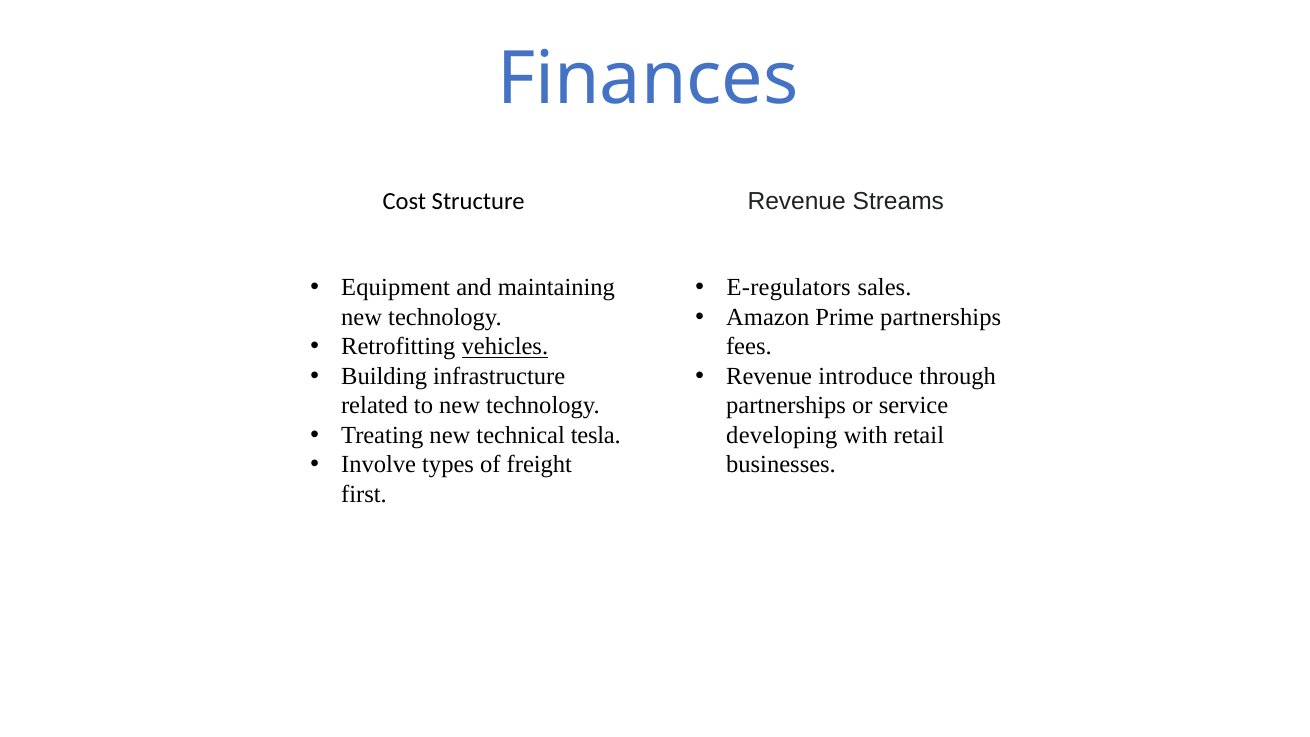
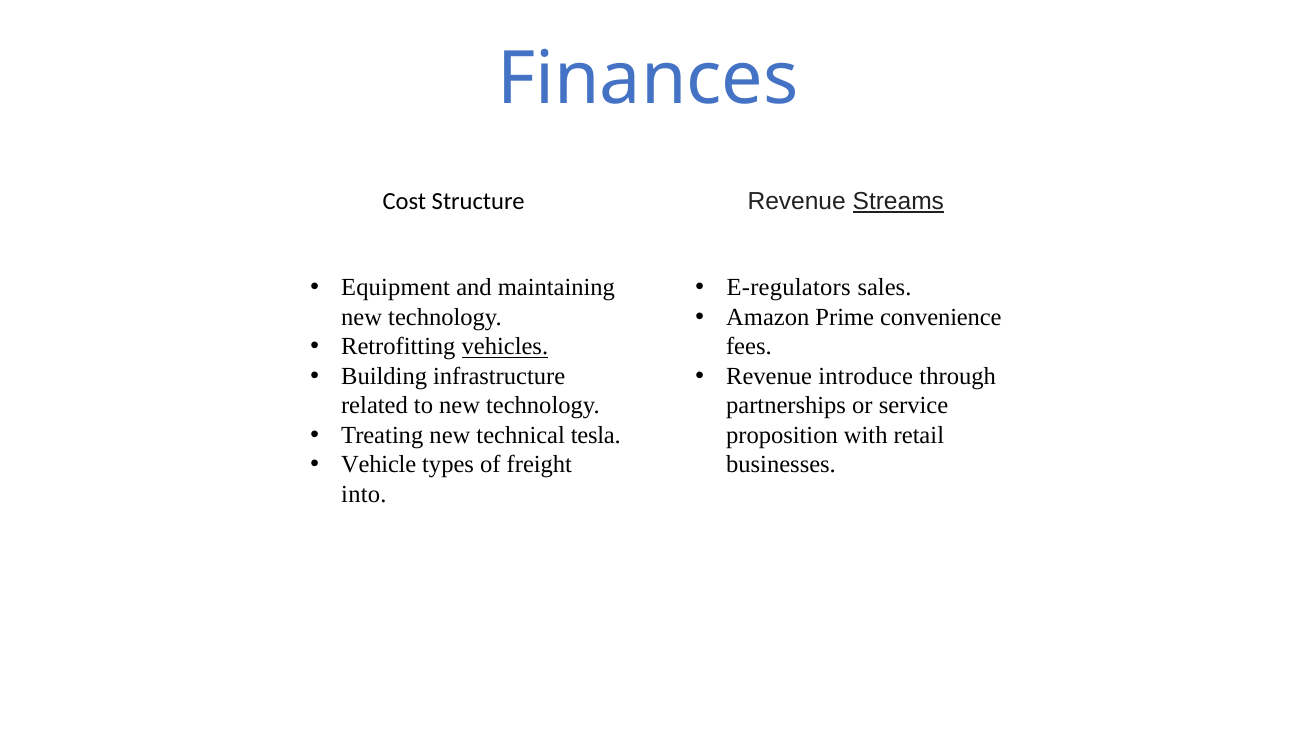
Streams underline: none -> present (898, 202)
Prime partnerships: partnerships -> convenience (941, 317)
developing: developing -> proposition (782, 435)
Involve: Involve -> Vehicle (379, 465)
first: first -> into (364, 494)
